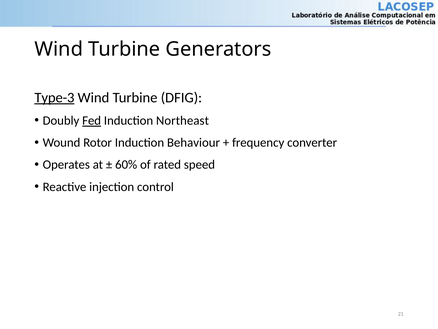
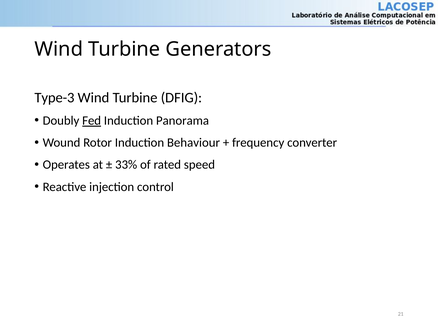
Type-3 underline: present -> none (54, 97)
Northeast: Northeast -> Panorama (183, 120)
60%: 60% -> 33% (126, 164)
